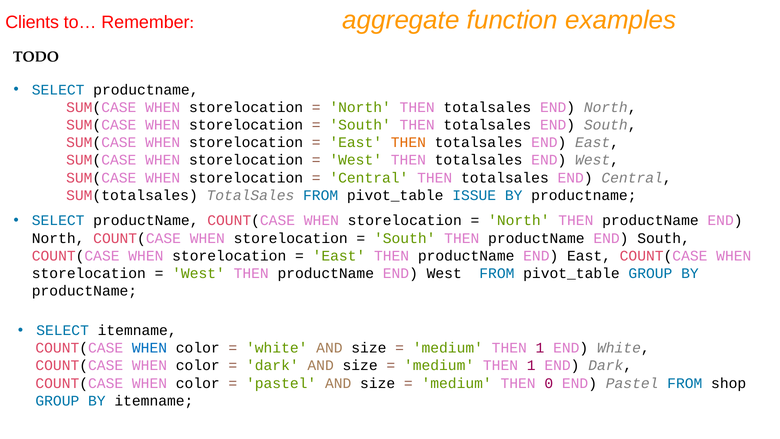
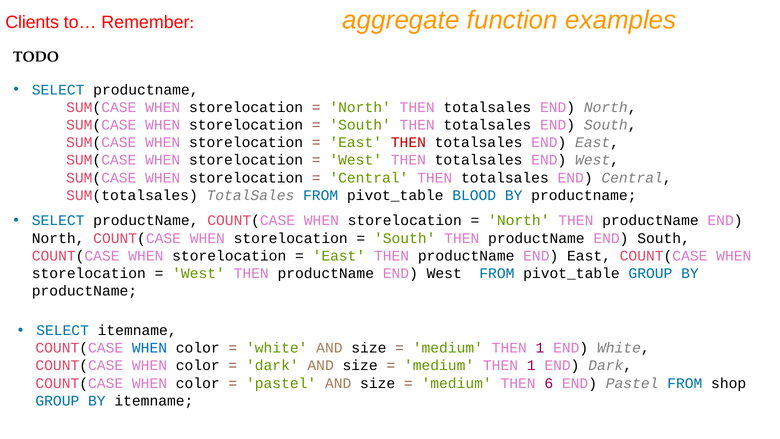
THEN colour: orange -> red (408, 143)
ISSUE: ISSUE -> BLOOD (474, 195)
0: 0 -> 6 (549, 383)
